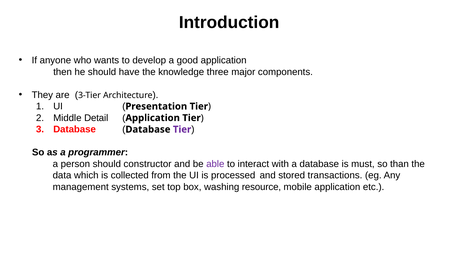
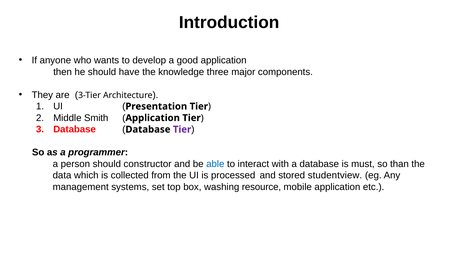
Detail: Detail -> Smith (96, 118)
able colour: purple -> blue (215, 164)
transactions: transactions -> studentview (335, 175)
